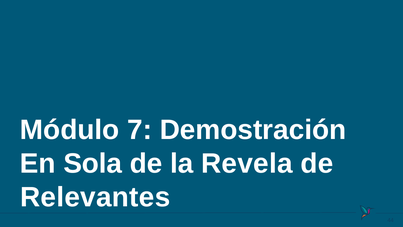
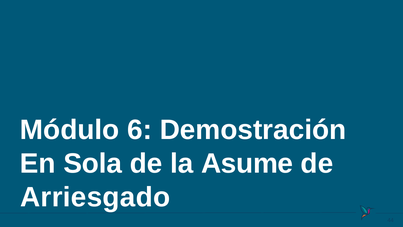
7: 7 -> 6 (140, 130)
Revela: Revela -> Asume (247, 163)
Relevantes: Relevantes -> Arriesgado (95, 197)
